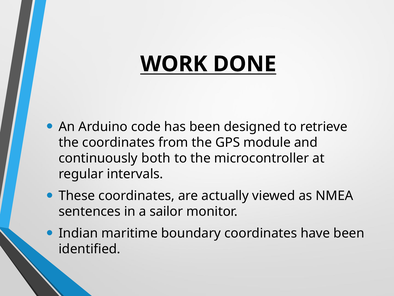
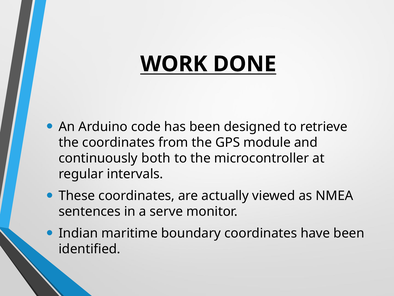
sailor: sailor -> serve (166, 211)
